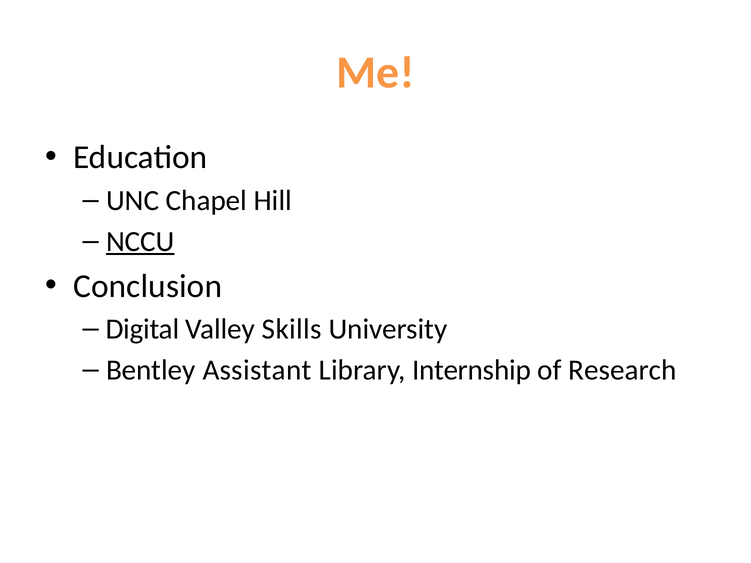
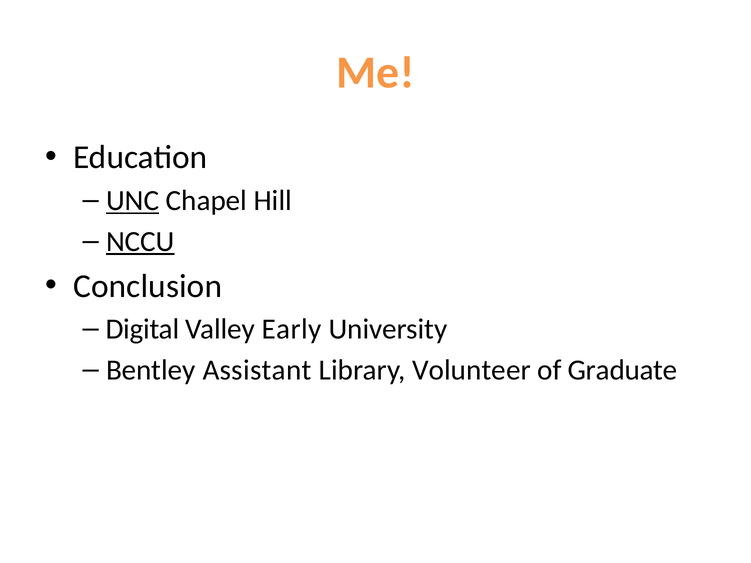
UNC underline: none -> present (133, 201)
Skills: Skills -> Early (292, 329)
Internship: Internship -> Volunteer (471, 370)
Research: Research -> Graduate (623, 370)
